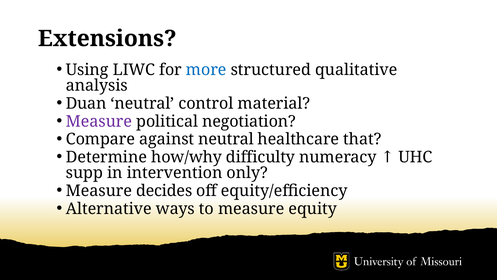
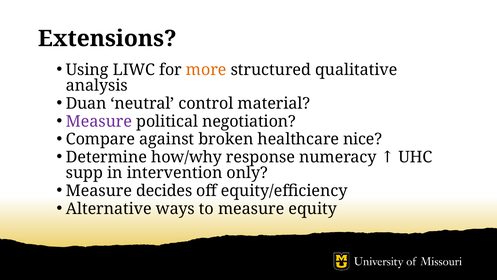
more colour: blue -> orange (206, 70)
against neutral: neutral -> broken (226, 139)
that: that -> nice (363, 139)
difficulty: difficulty -> response (260, 157)
